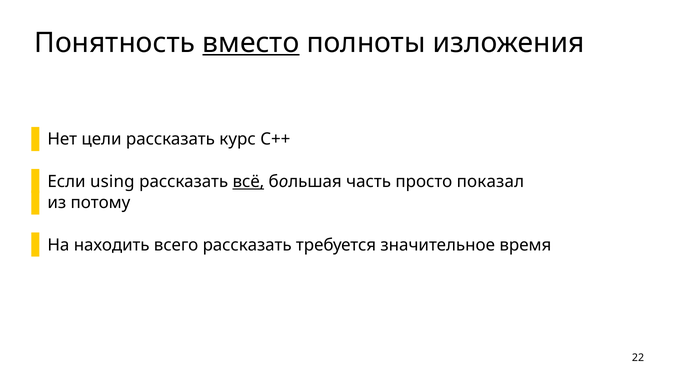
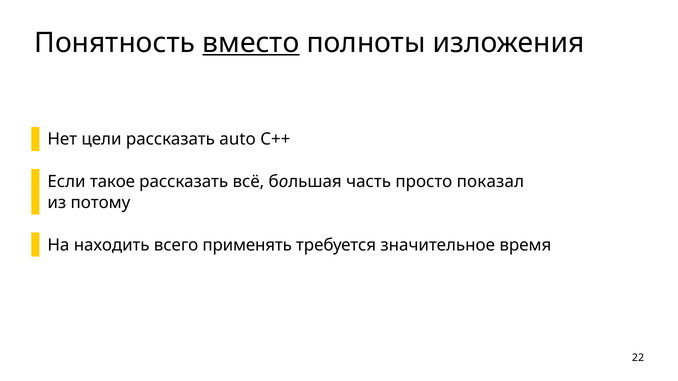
курс: курс -> auto (238, 140)
using: using -> такое (113, 182)
всё underline: present -> none (248, 182)
всего рассказать: рассказать -> применять (247, 245)
